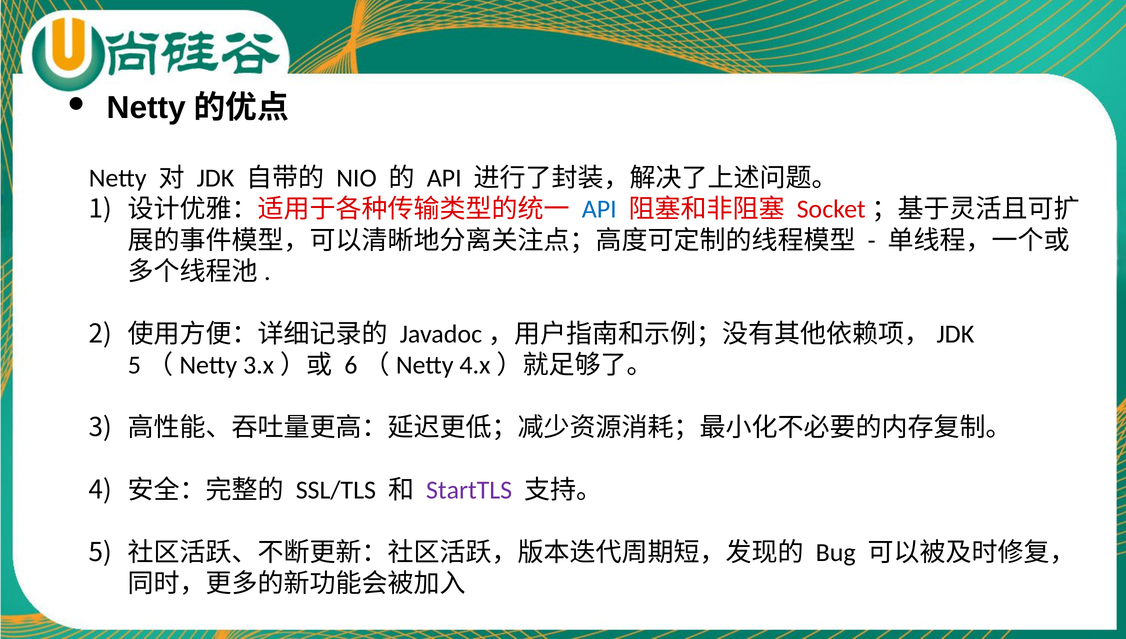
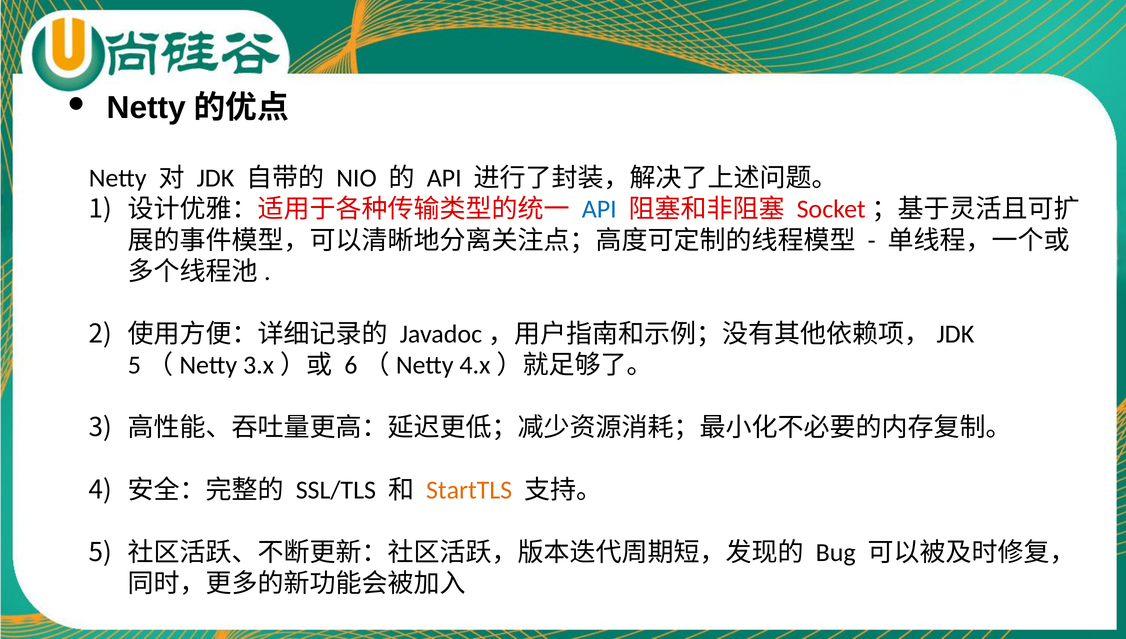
StartTLS colour: purple -> orange (469, 490)
